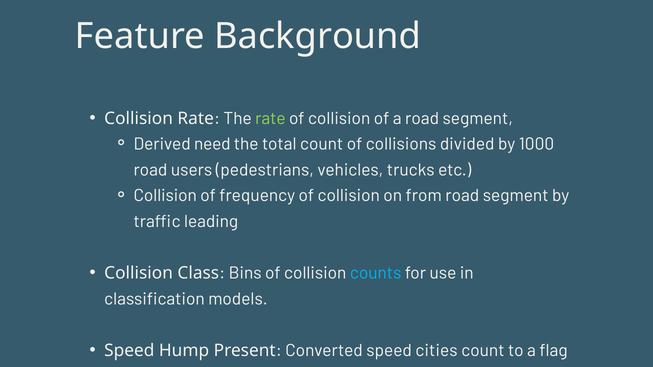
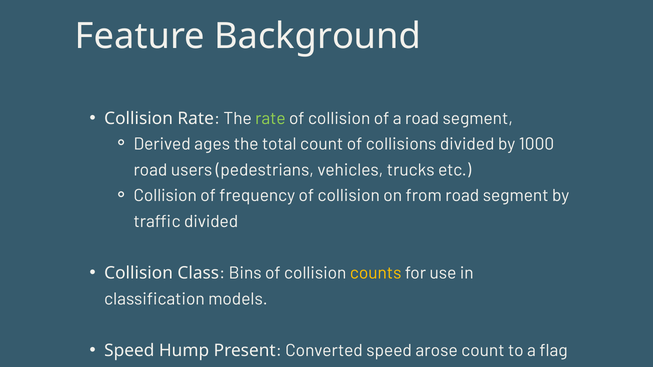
need: need -> ages (212, 144)
traffic leading: leading -> divided (211, 222)
counts colour: light blue -> yellow (376, 273)
cities: cities -> arose (437, 351)
